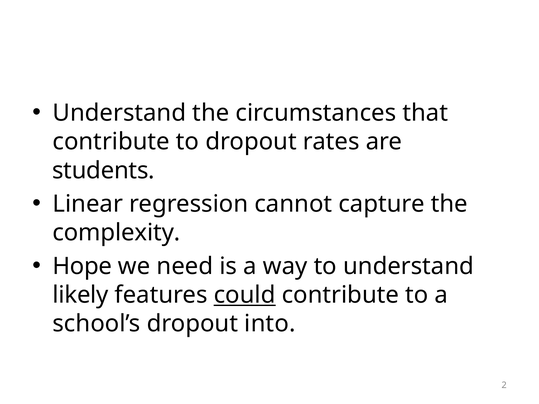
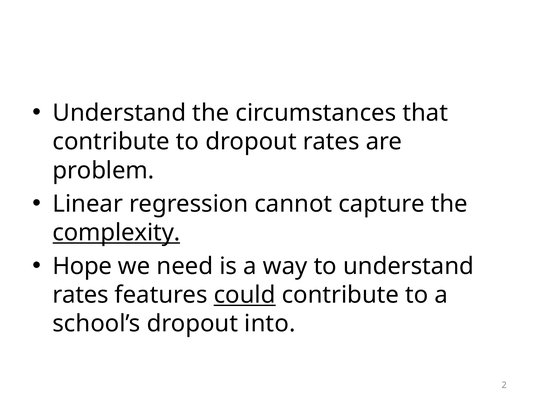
students: students -> problem (103, 171)
complexity underline: none -> present (116, 233)
likely: likely -> rates (81, 295)
